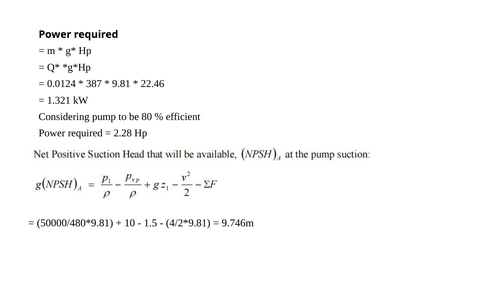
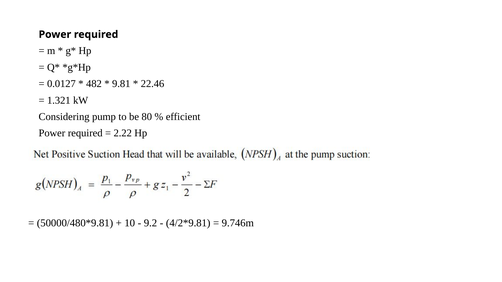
0.0124: 0.0124 -> 0.0127 (61, 84)
387: 387 -> 482 (94, 84)
2.28: 2.28 -> 2.22 (123, 133)
1.5: 1.5 -> 9.2 (150, 223)
